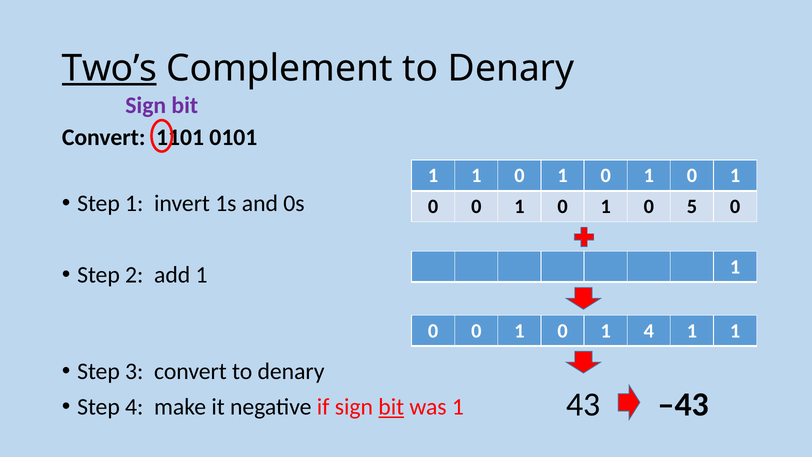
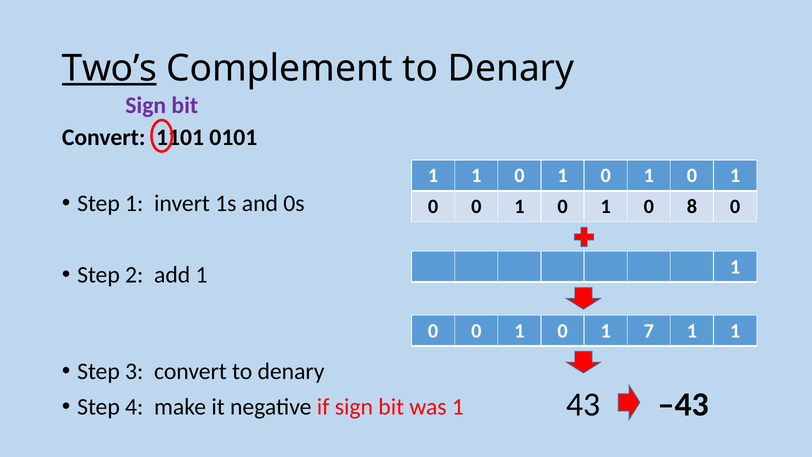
5: 5 -> 8 (692, 206)
1 4: 4 -> 7 (649, 331)
bit underline: present -> none (391, 407)
